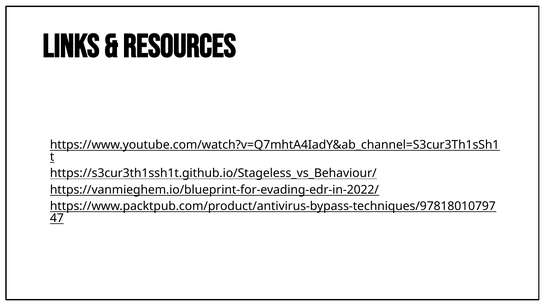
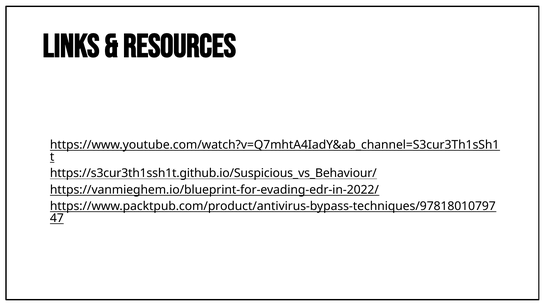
https://s3cur3th1ssh1t.github.io/Stageless_vs_Behaviour/: https://s3cur3th1ssh1t.github.io/Stageless_vs_Behaviour/ -> https://s3cur3th1ssh1t.github.io/Suspicious_vs_Behaviour/ (213, 174)
